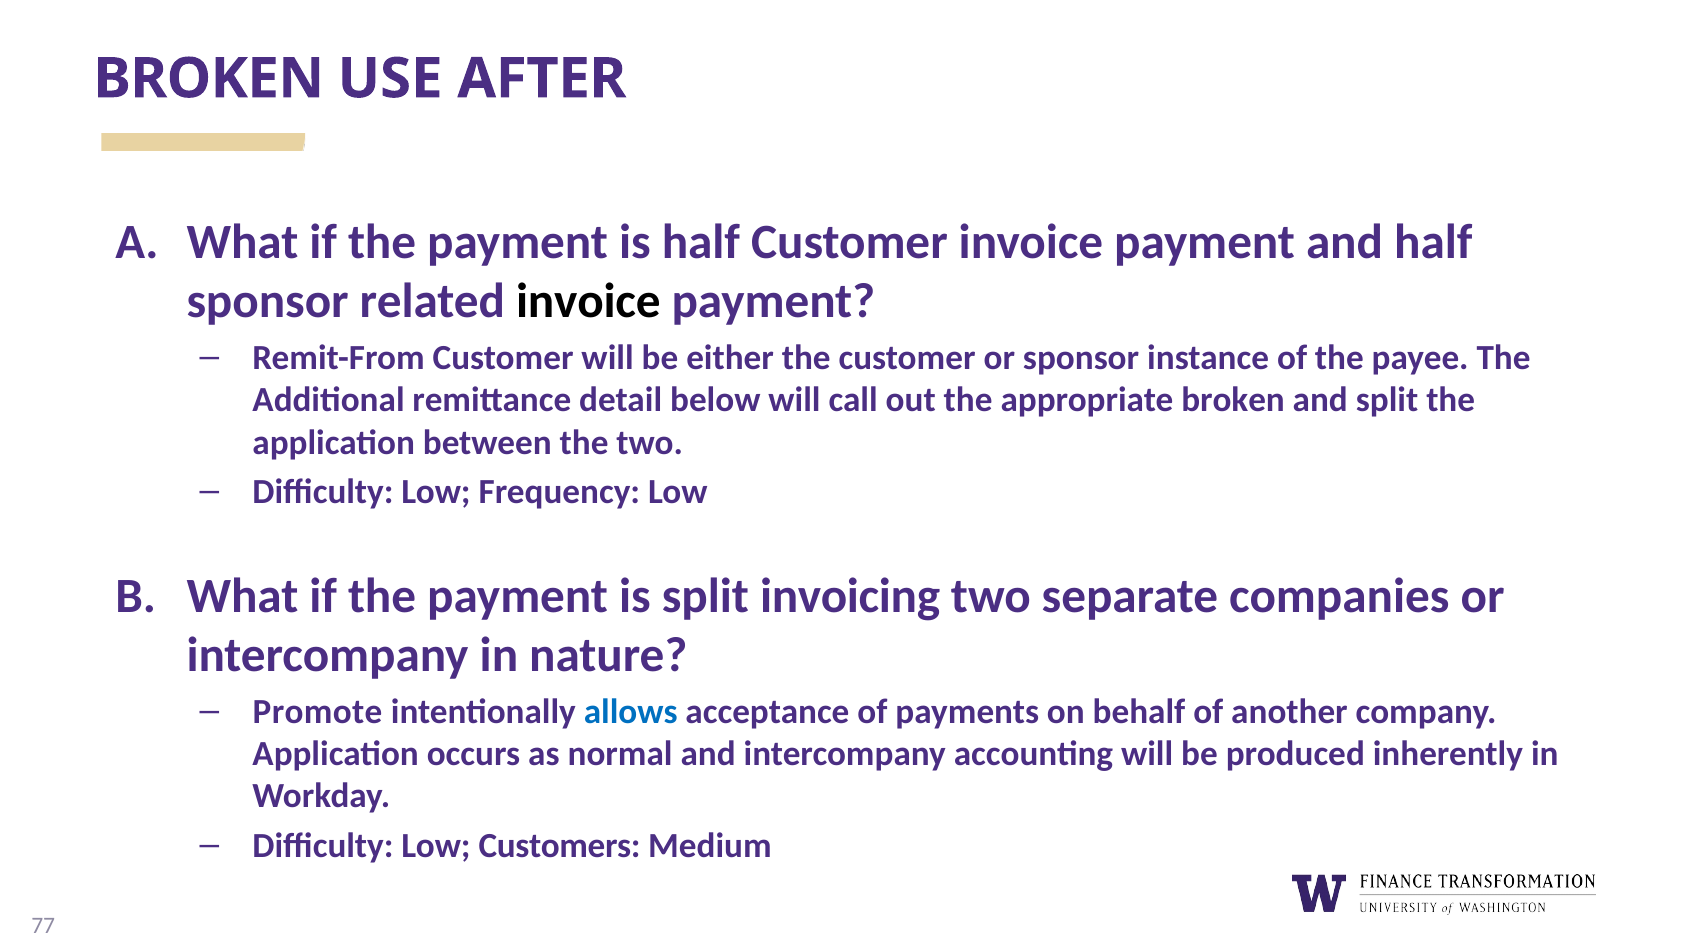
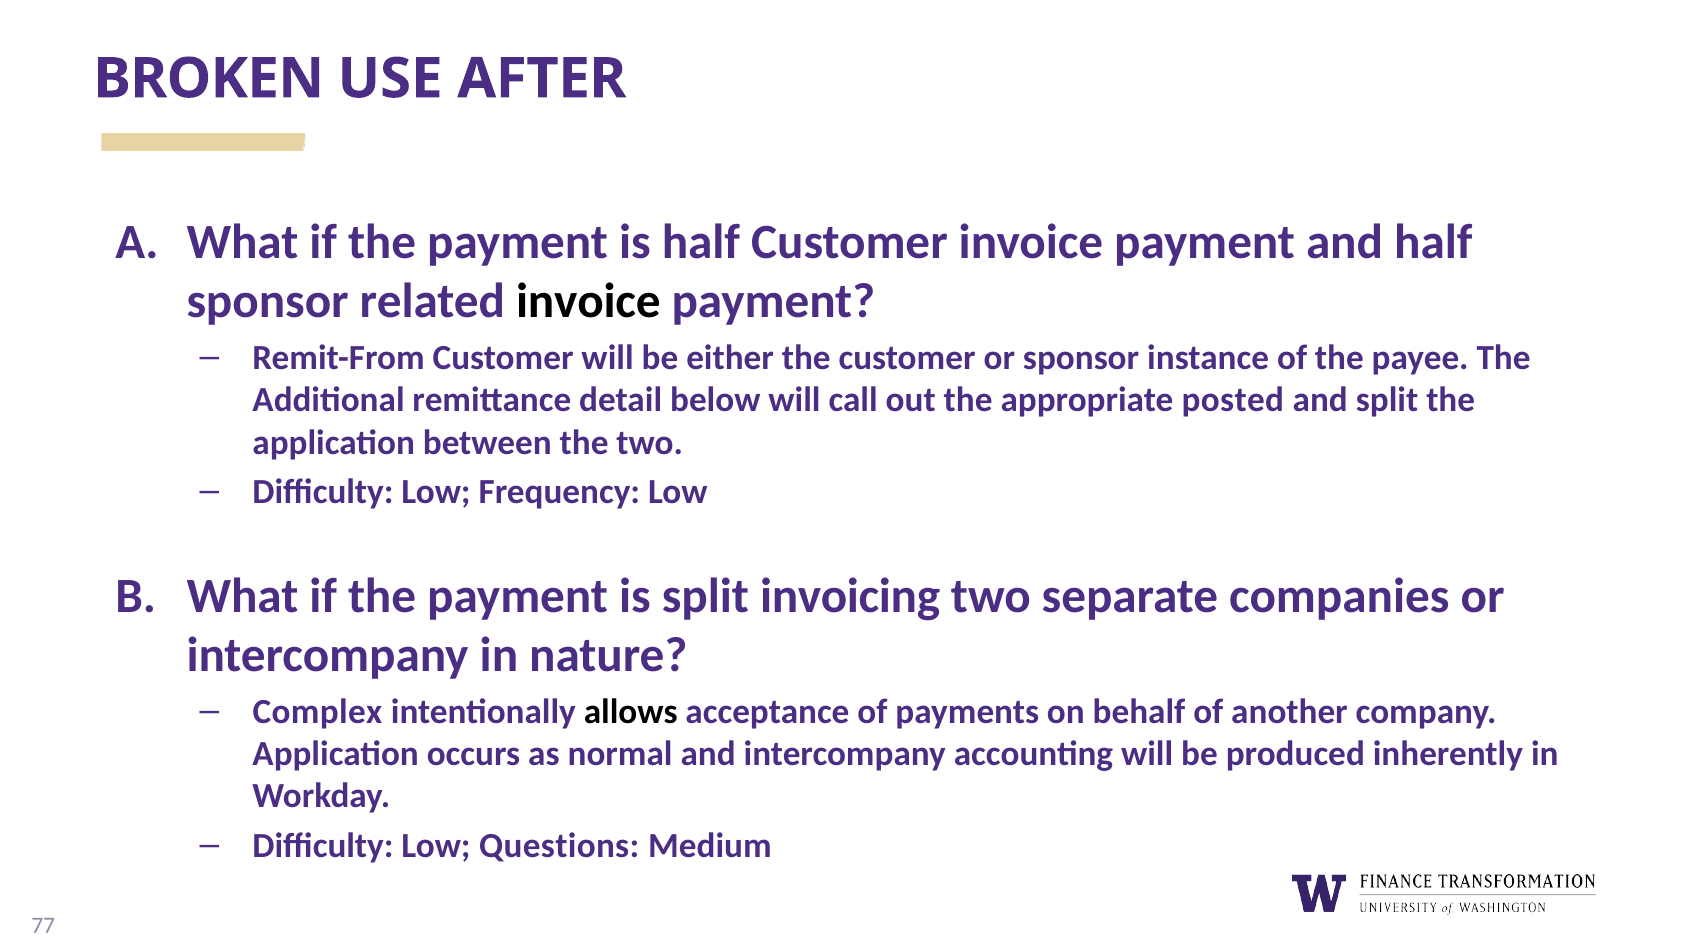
appropriate broken: broken -> posted (1233, 400)
Promote: Promote -> Complex (317, 711)
allows colour: blue -> black (631, 711)
Customers: Customers -> Questions (559, 845)
